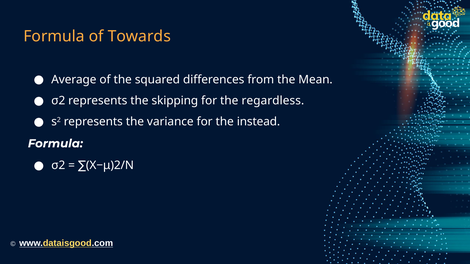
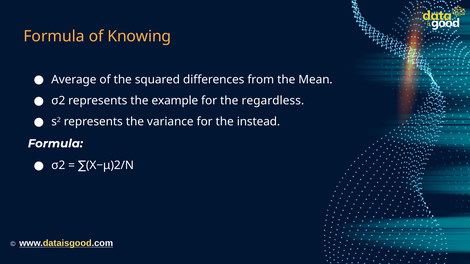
Towards: Towards -> Knowing (139, 37)
skipping: skipping -> example (175, 101)
